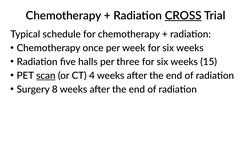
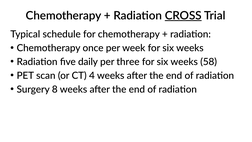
halls: halls -> daily (88, 62)
15: 15 -> 58 (209, 62)
scan underline: present -> none (46, 75)
